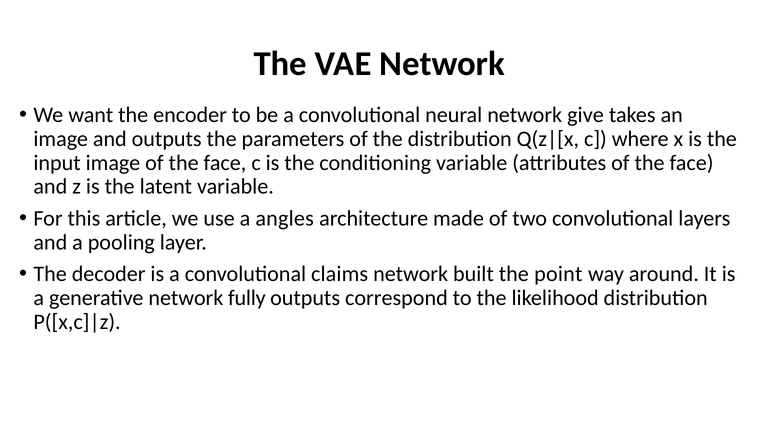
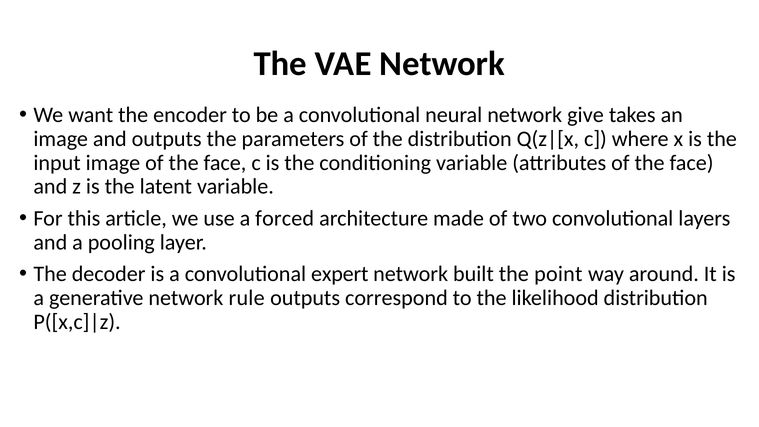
angles: angles -> forced (285, 218)
claims: claims -> expert (340, 274)
fully: fully -> rule (247, 298)
